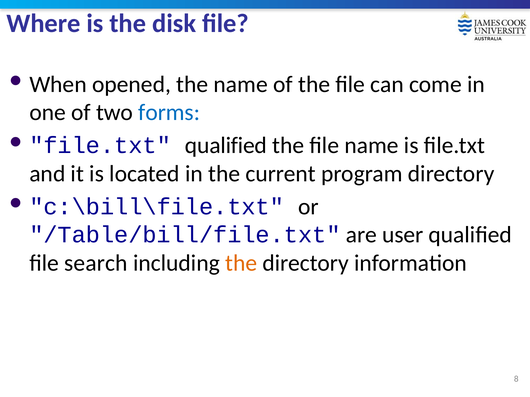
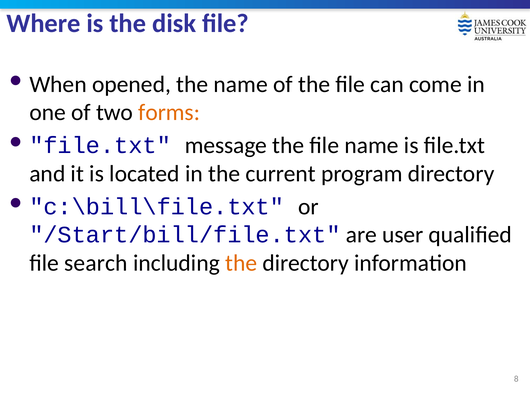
forms colour: blue -> orange (169, 113)
qualified: qualified -> message (226, 146)
/Table/bill/file.txt: /Table/bill/file.txt -> /Start/bill/file.txt (185, 235)
